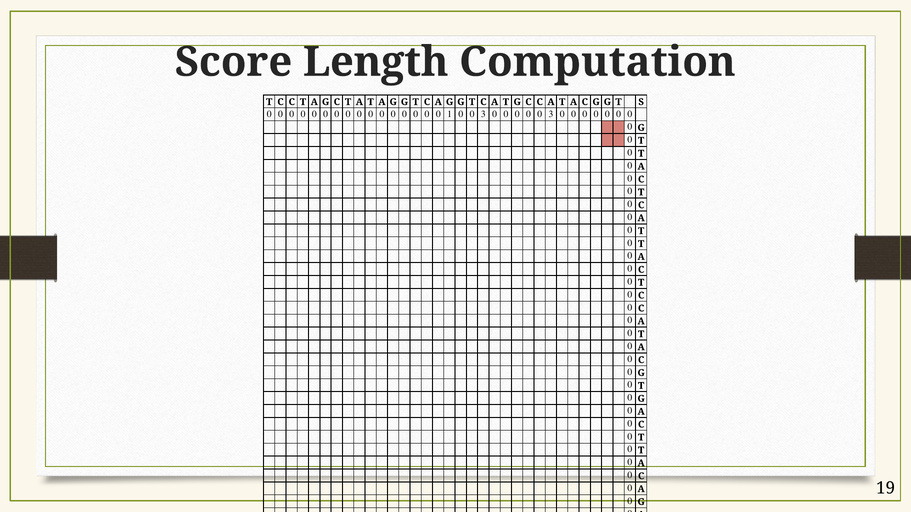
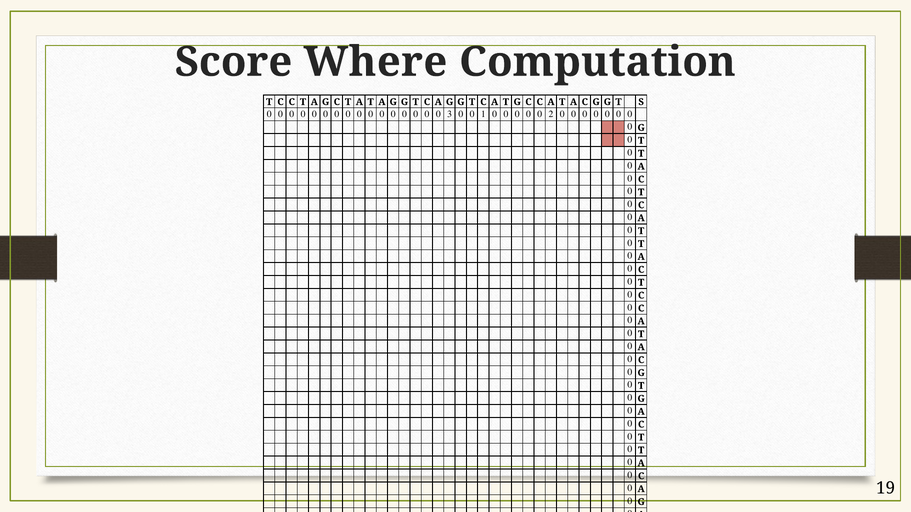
Length: Length -> Where (375, 62)
1: 1 -> 3 (450, 114)
3: 3 -> 1 (483, 114)
0 0 0 3: 3 -> 2 (551, 114)
